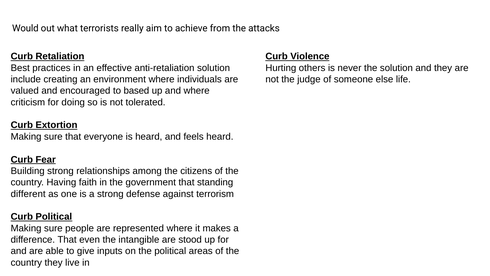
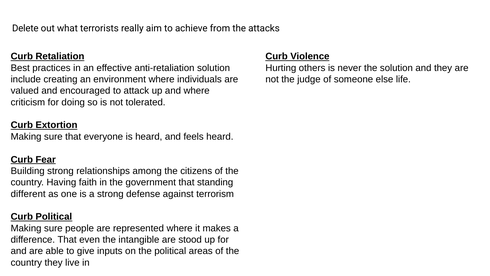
Would: Would -> Delete (25, 28)
based: based -> attack (136, 91)
